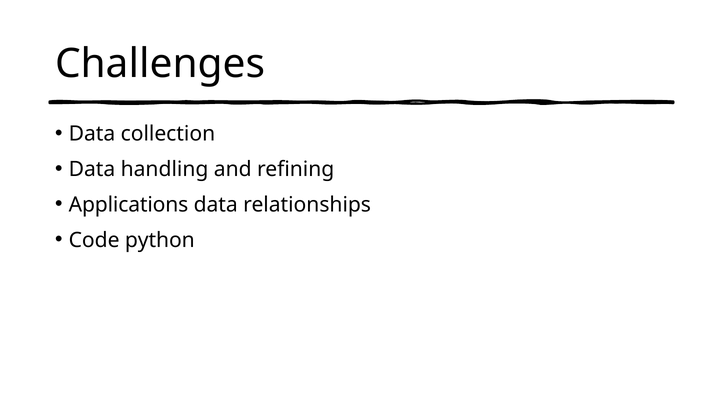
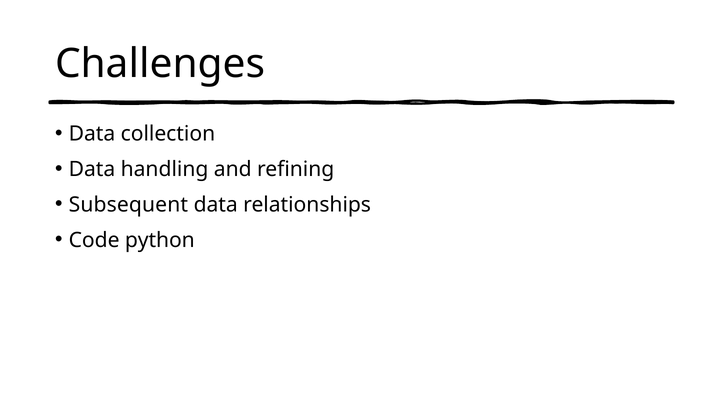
Applications: Applications -> Subsequent (128, 205)
